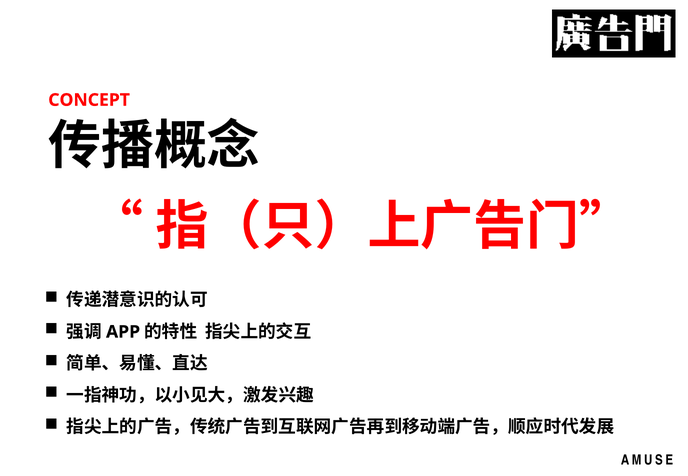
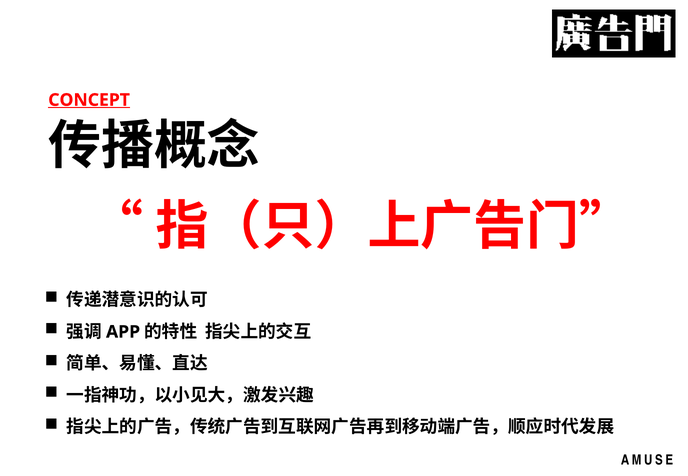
CONCEPT underline: none -> present (89, 100)
